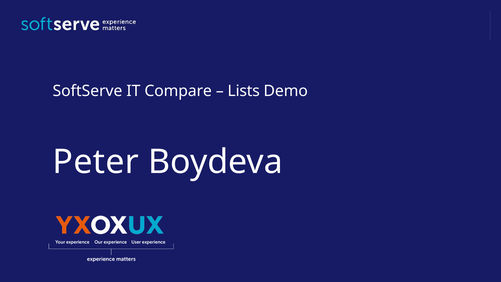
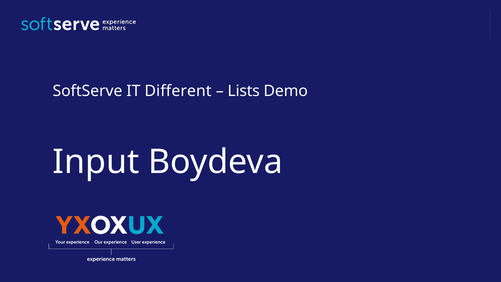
Compare: Compare -> Different (178, 91)
Peter: Peter -> Input (96, 162)
